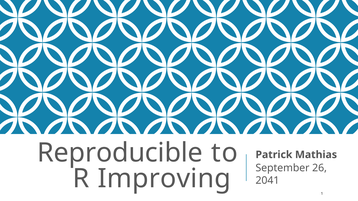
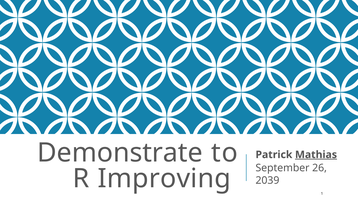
Reproducible: Reproducible -> Demonstrate (120, 153)
Mathias underline: none -> present (316, 155)
2041: 2041 -> 2039 (267, 181)
